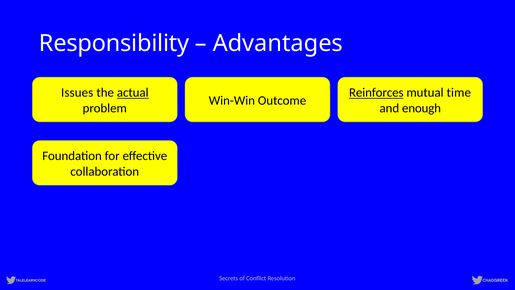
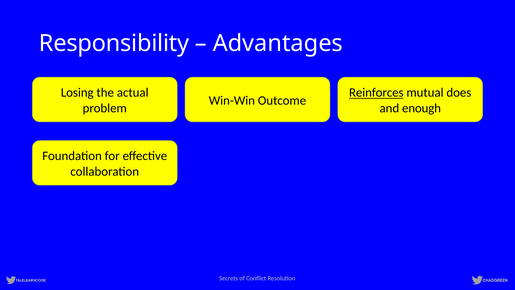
Issues: Issues -> Losing (77, 93)
actual underline: present -> none (133, 93)
time: time -> does (459, 93)
